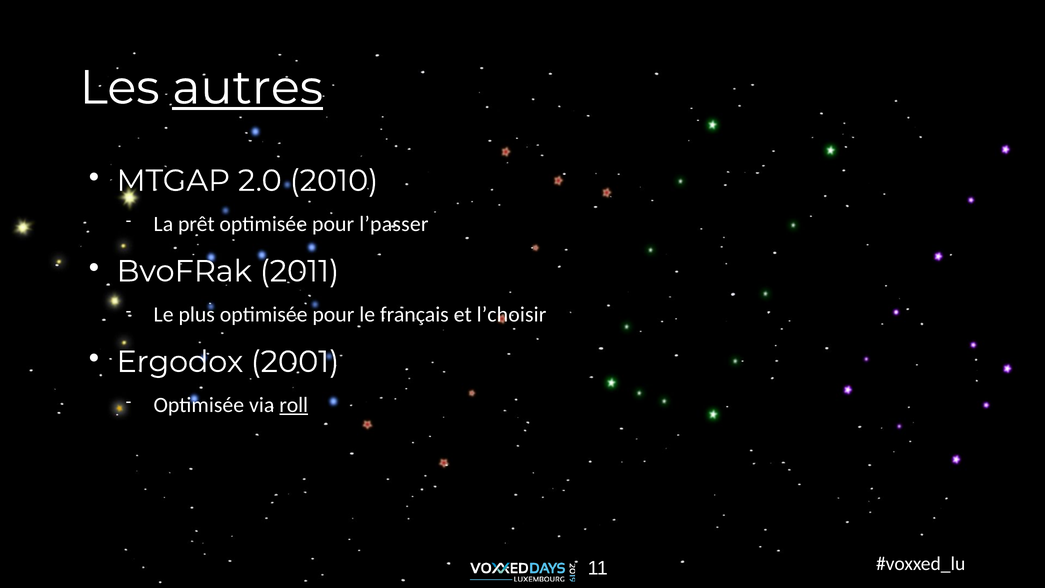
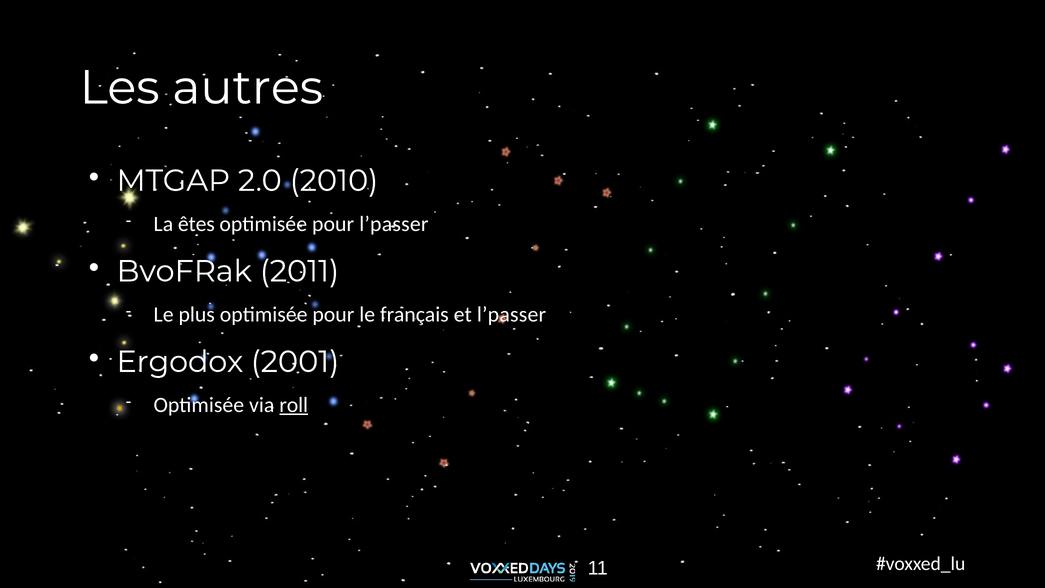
autres underline: present -> none (248, 88)
prêt: prêt -> êtes (196, 224)
et l’choisir: l’choisir -> l’passer (512, 314)
